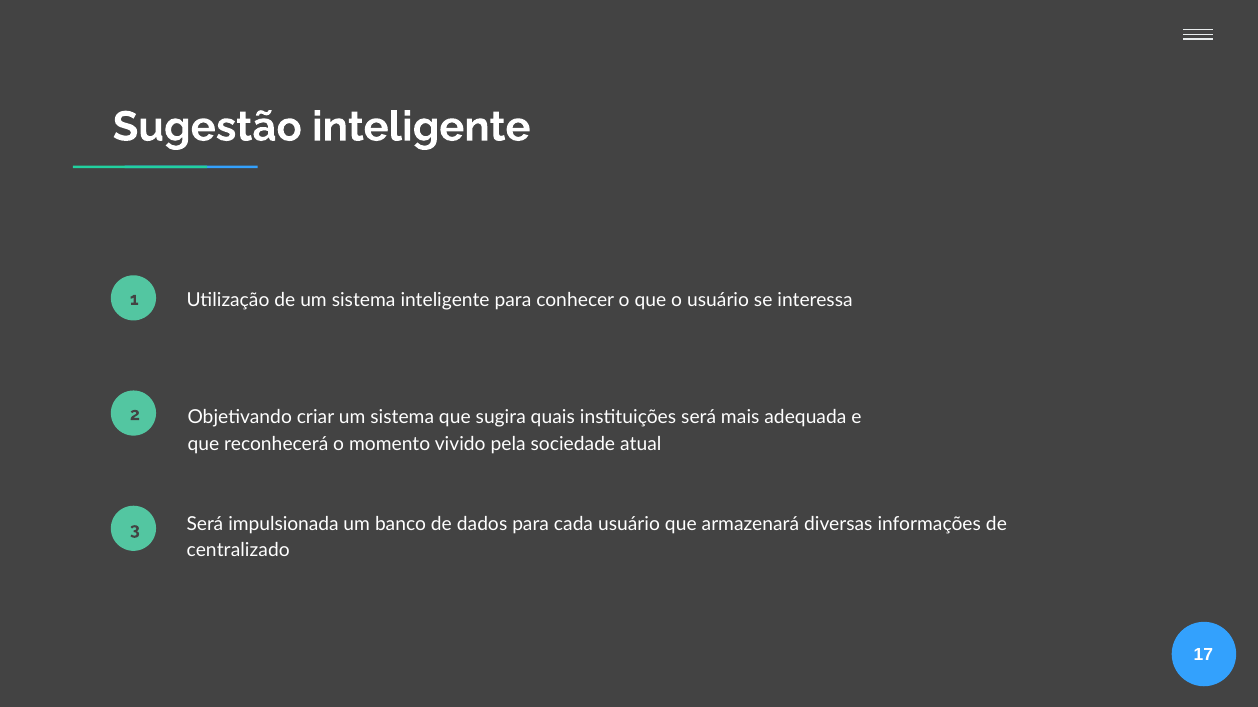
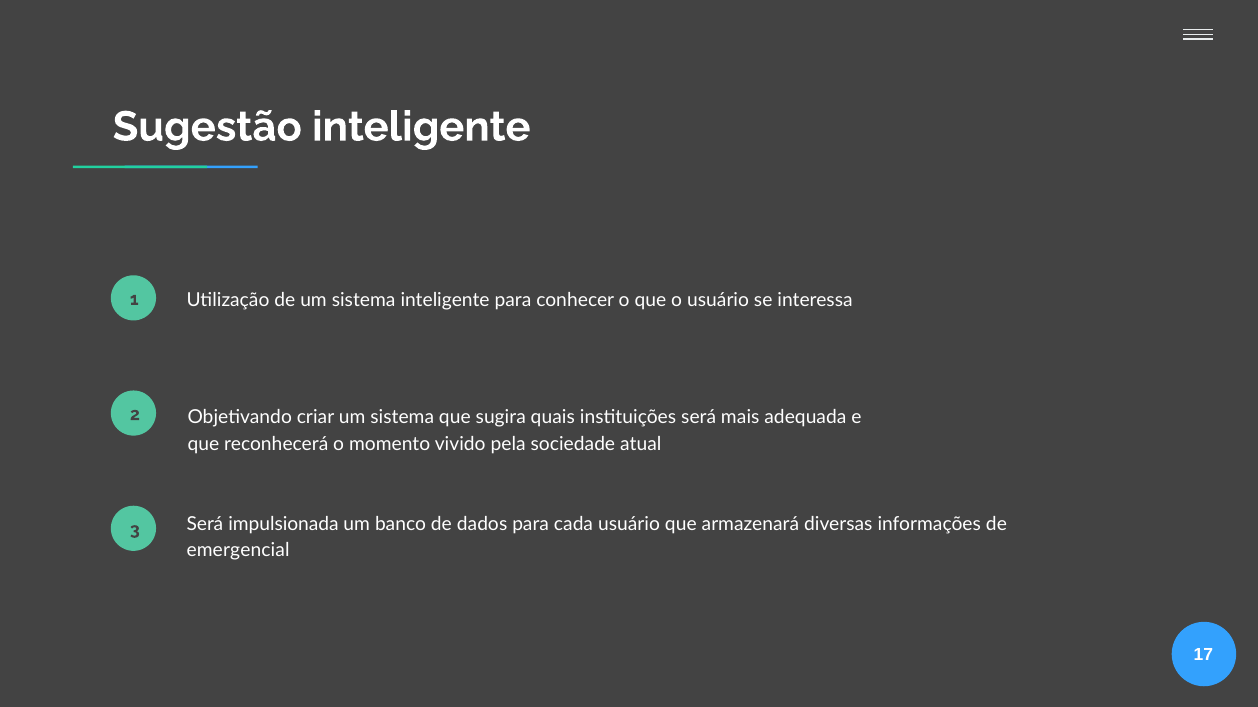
centralizado: centralizado -> emergencial (238, 551)
